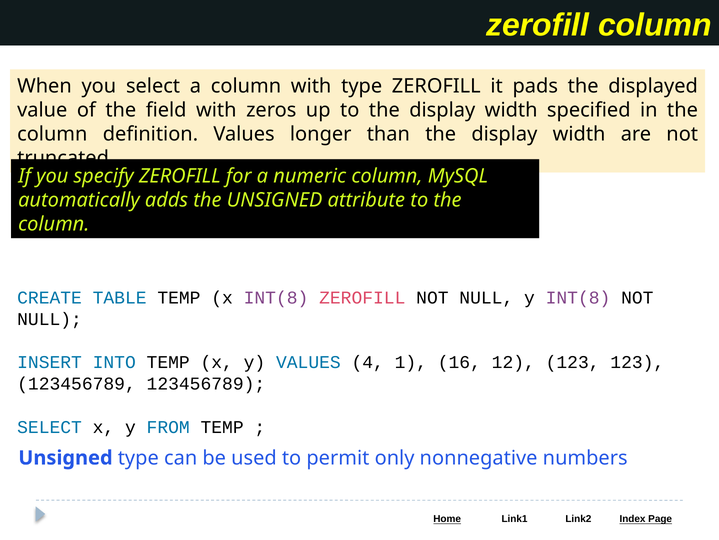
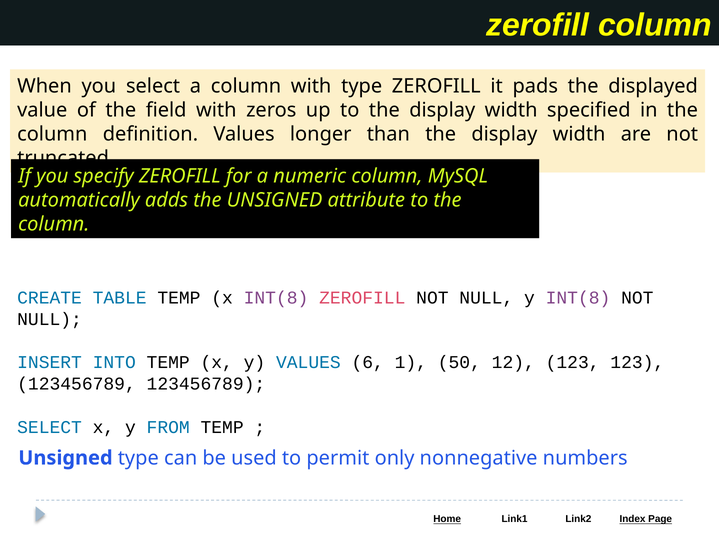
4: 4 -> 6 (368, 362)
16: 16 -> 50 (459, 362)
